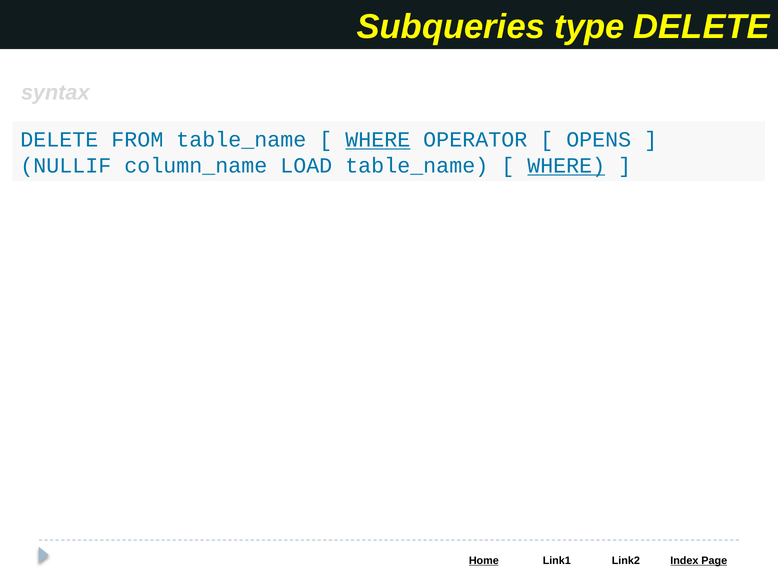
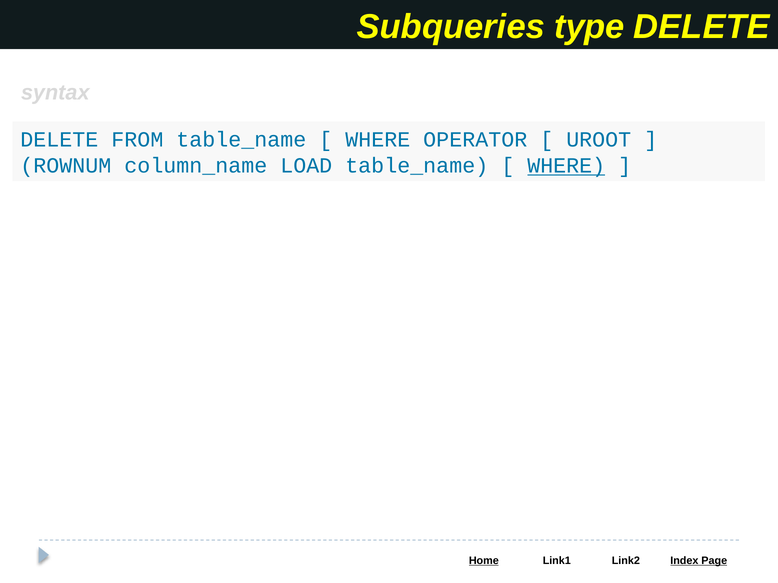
WHERE underline: present -> none (378, 140)
OPENS: OPENS -> UROOT (599, 140)
NULLIF: NULLIF -> ROWNUM (66, 166)
